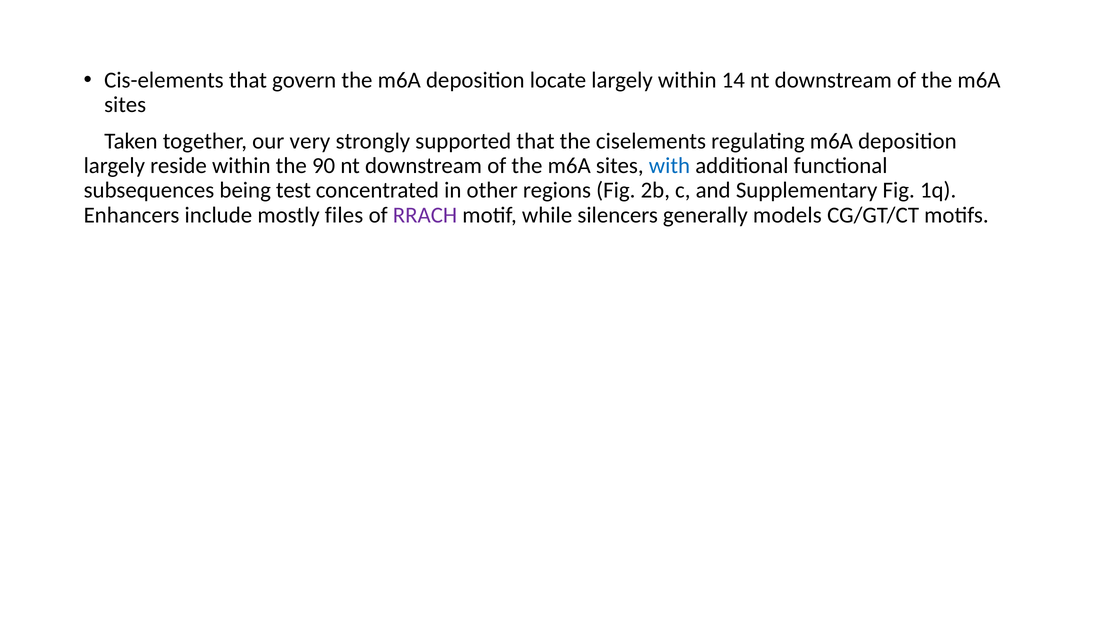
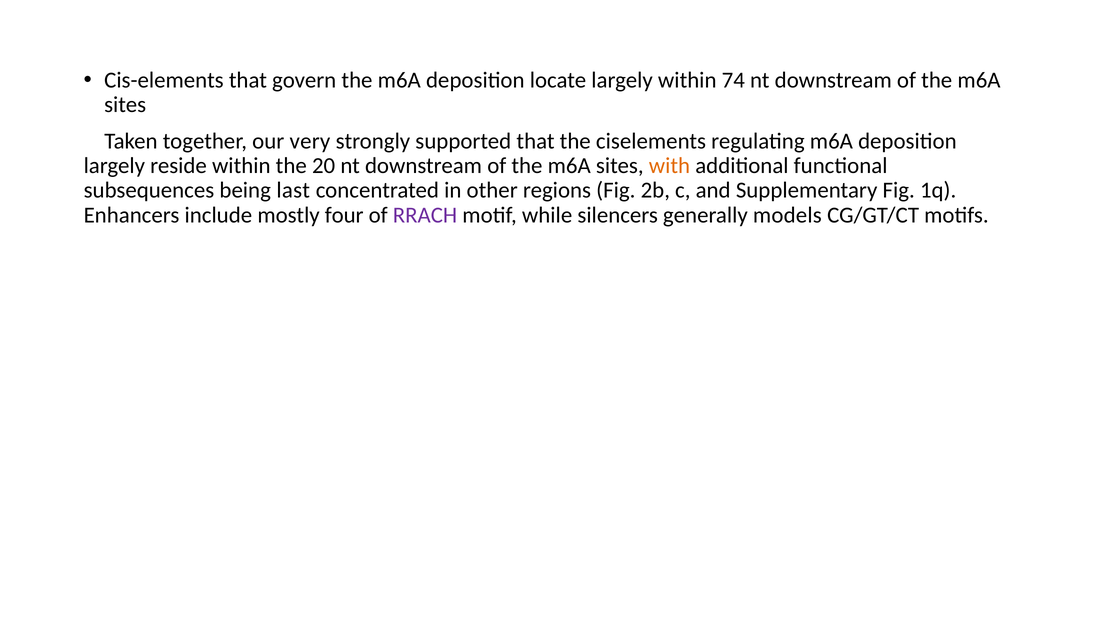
14: 14 -> 74 (733, 80)
90: 90 -> 20 (324, 166)
with colour: blue -> orange (669, 166)
test: test -> last (293, 190)
files: files -> four (344, 215)
